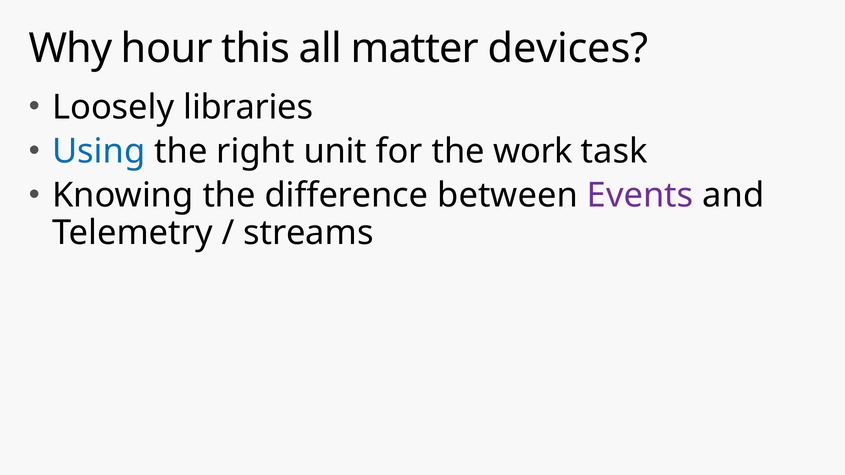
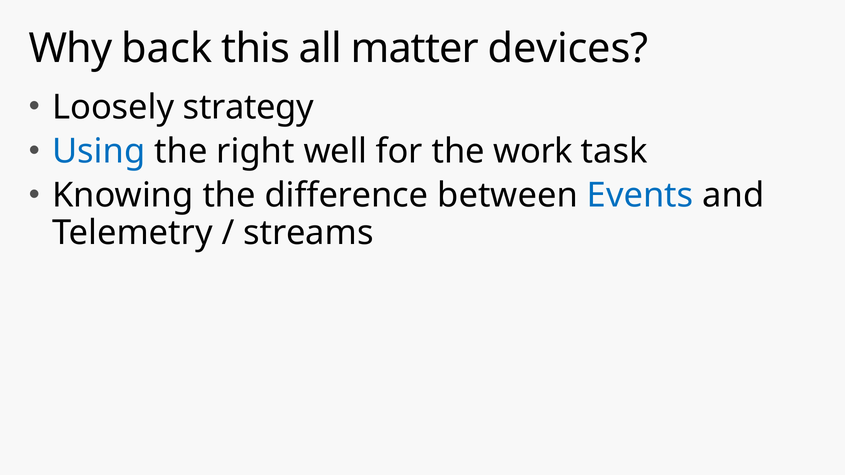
hour: hour -> back (167, 48)
libraries: libraries -> strategy (248, 107)
unit: unit -> well (335, 151)
Events colour: purple -> blue (640, 196)
